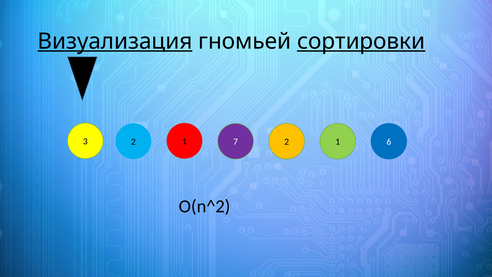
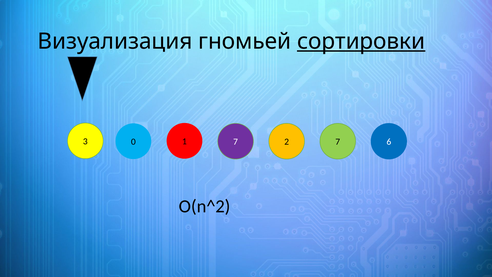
Визуализация underline: present -> none (115, 41)
3 2: 2 -> 0 (133, 142)
7 2 1: 1 -> 7 (338, 142)
